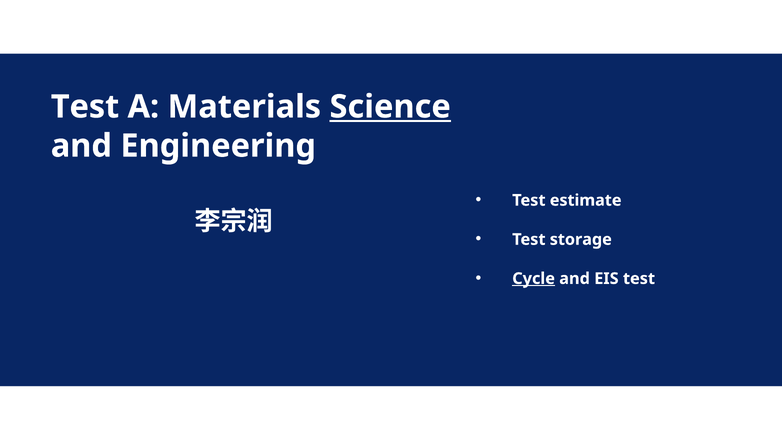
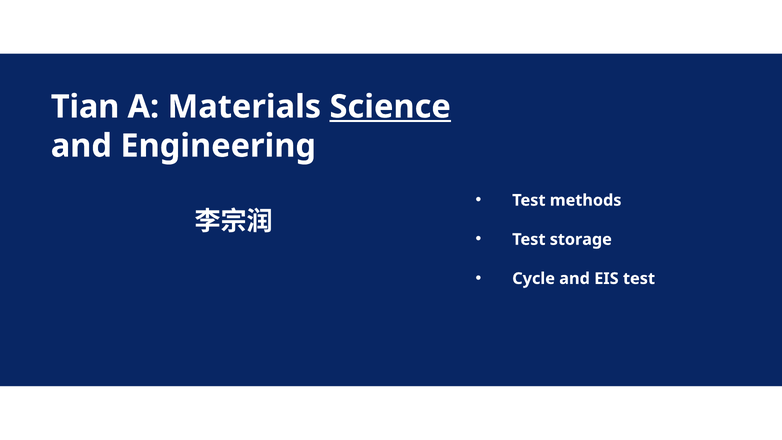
Test: Test -> Tian (85, 107)
estimate: estimate -> methods (586, 200)
Cycle underline: present -> none (534, 279)
